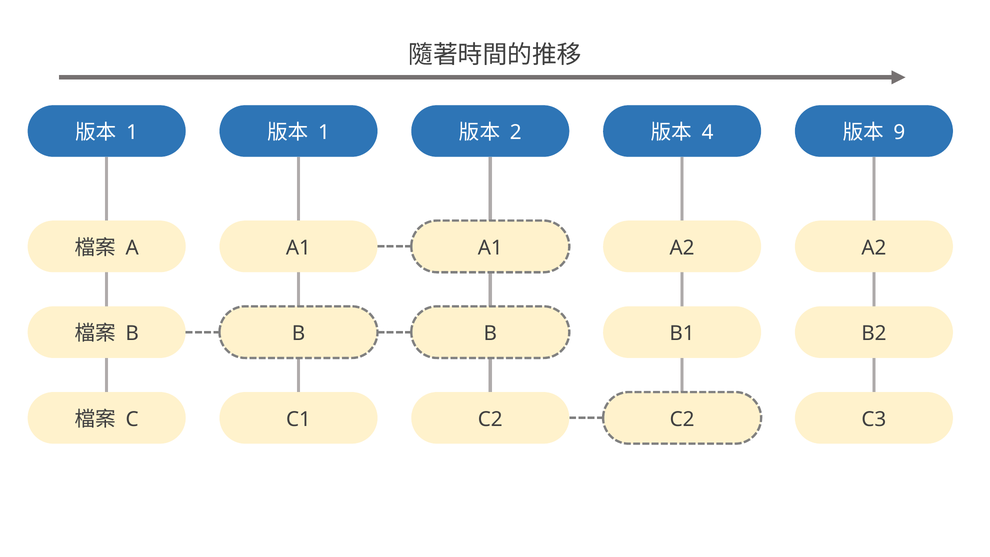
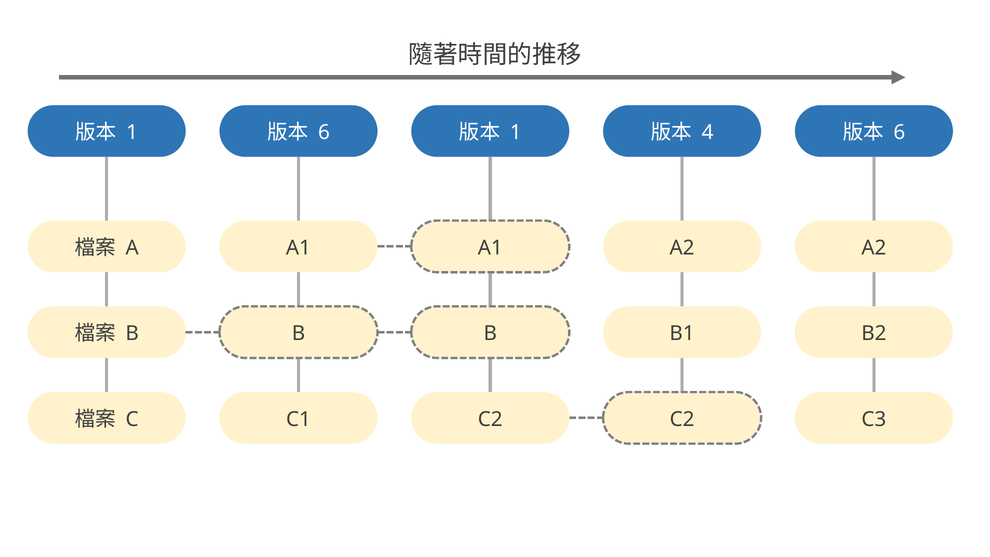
1: 1 -> 6 (324, 132)
2: 2 -> 1 (516, 132)
9: 9 -> 6 (899, 132)
